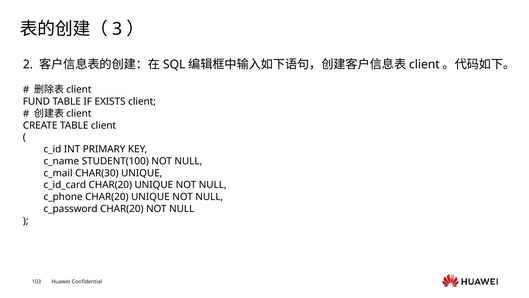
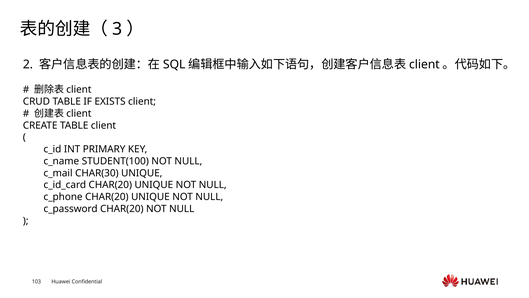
FUND: FUND -> CRUD (36, 101)
